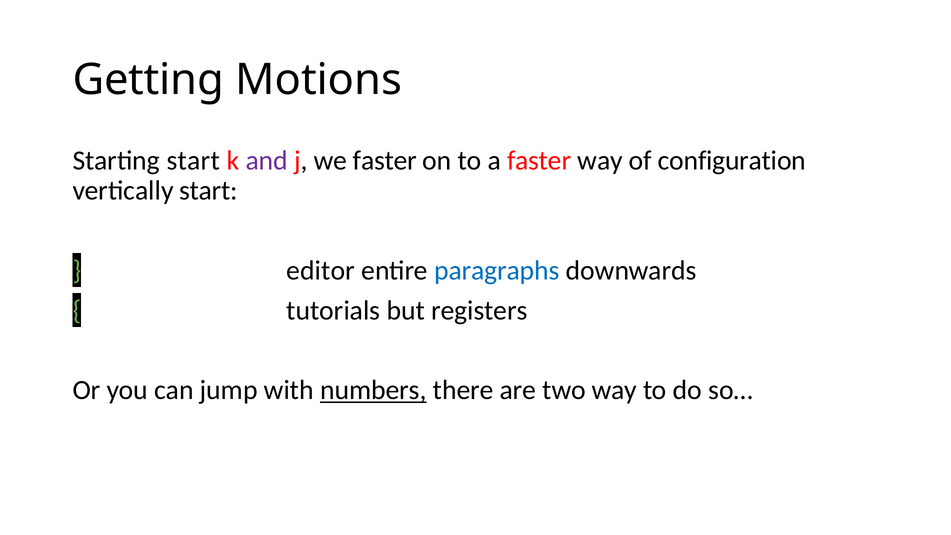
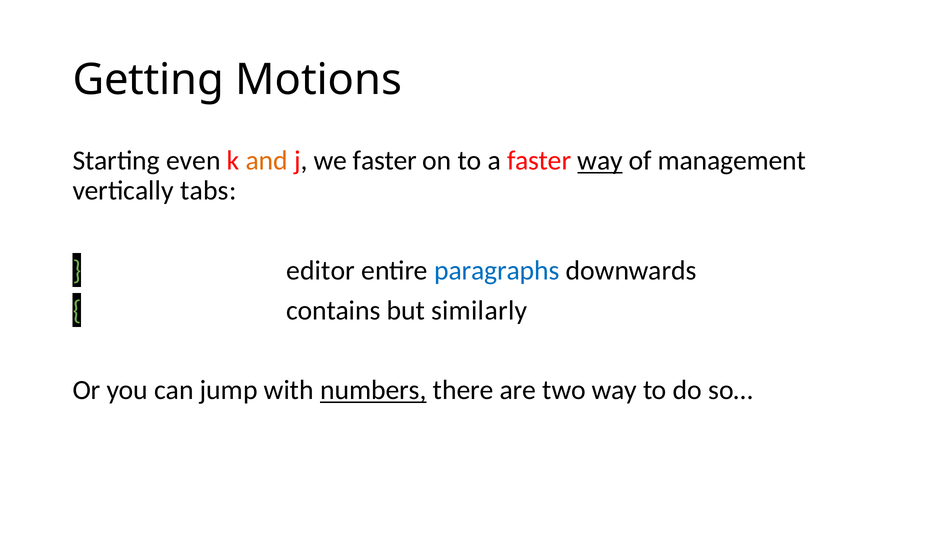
Starting start: start -> even (194, 161)
and colour: purple -> orange (267, 161)
way underline: none -> present (600, 161)
configuration: configuration -> management (732, 161)
vertically start: start -> tabs (208, 191)
tutorials: tutorials -> contains (333, 310)
registers: registers -> similarly (479, 310)
